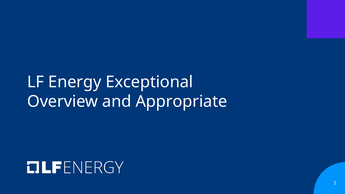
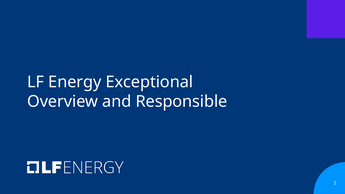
Appropriate: Appropriate -> Responsible (181, 102)
